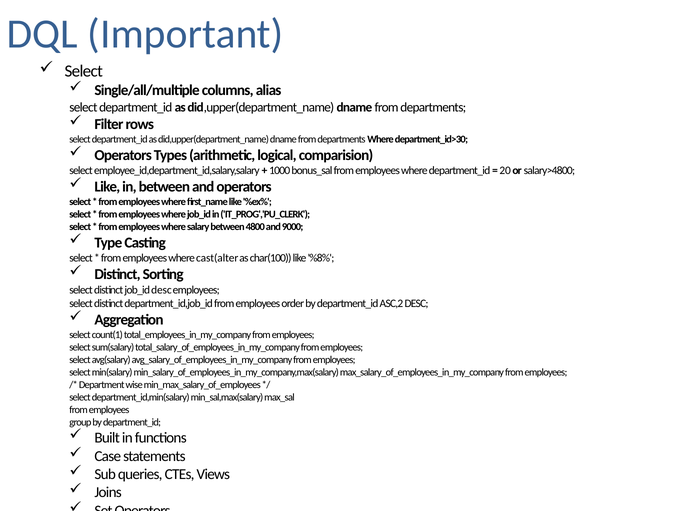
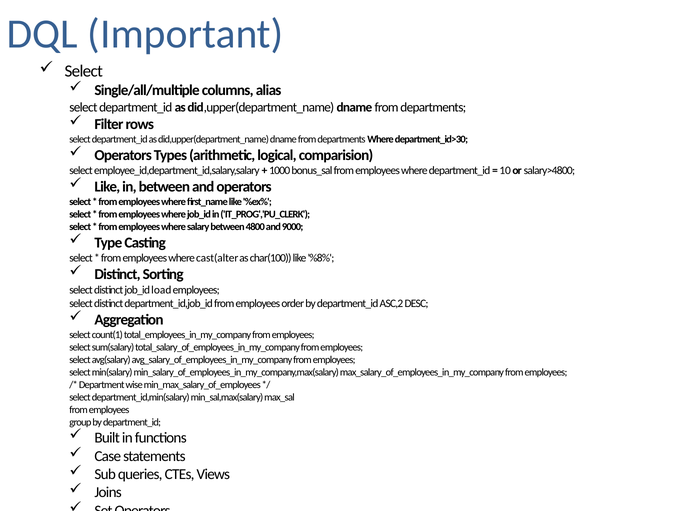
20: 20 -> 10 (505, 171)
job_id desc: desc -> load (161, 290)
